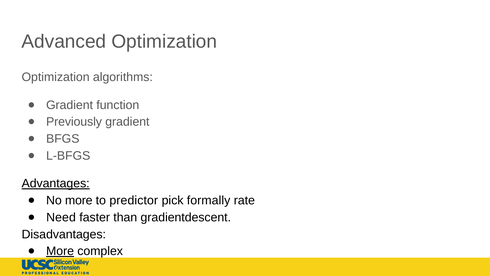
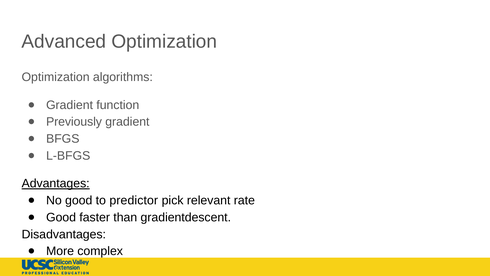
No more: more -> good (79, 200)
formally: formally -> relevant (209, 200)
Need: Need -> Good (61, 217)
More underline: present -> none (60, 251)
